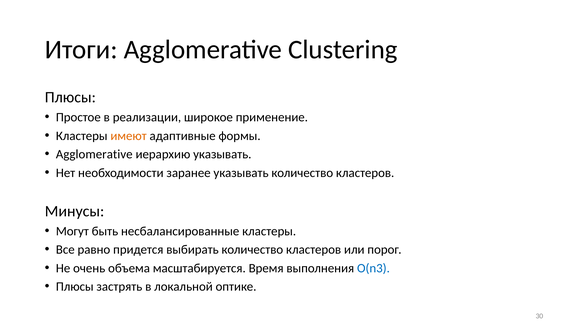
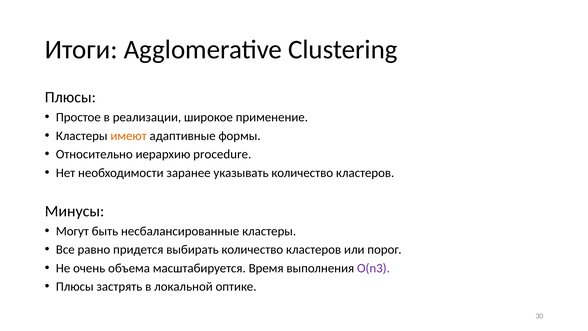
Agglomerative: Agglomerative -> Относительно (94, 154)
иерархию указывать: указывать -> procedure (222, 154)
O(n3 colour: blue -> purple (373, 268)
